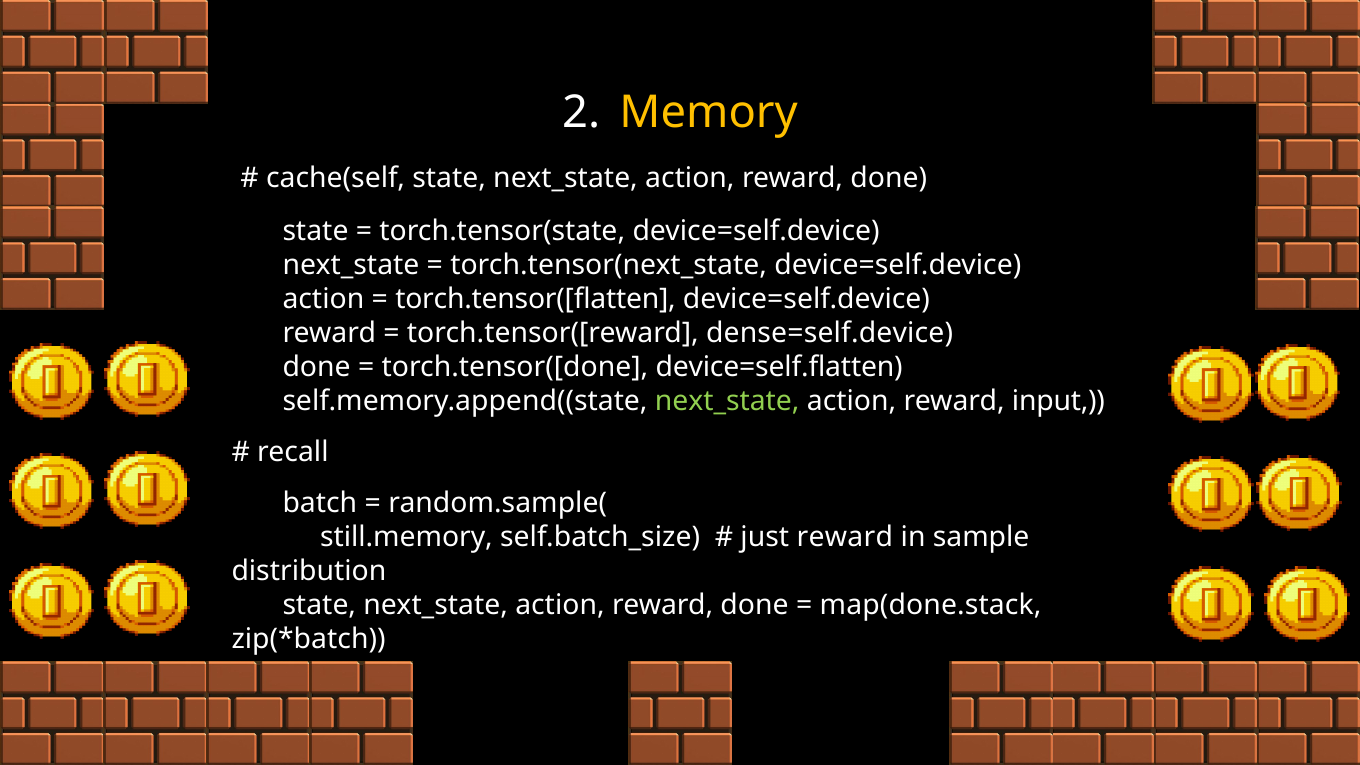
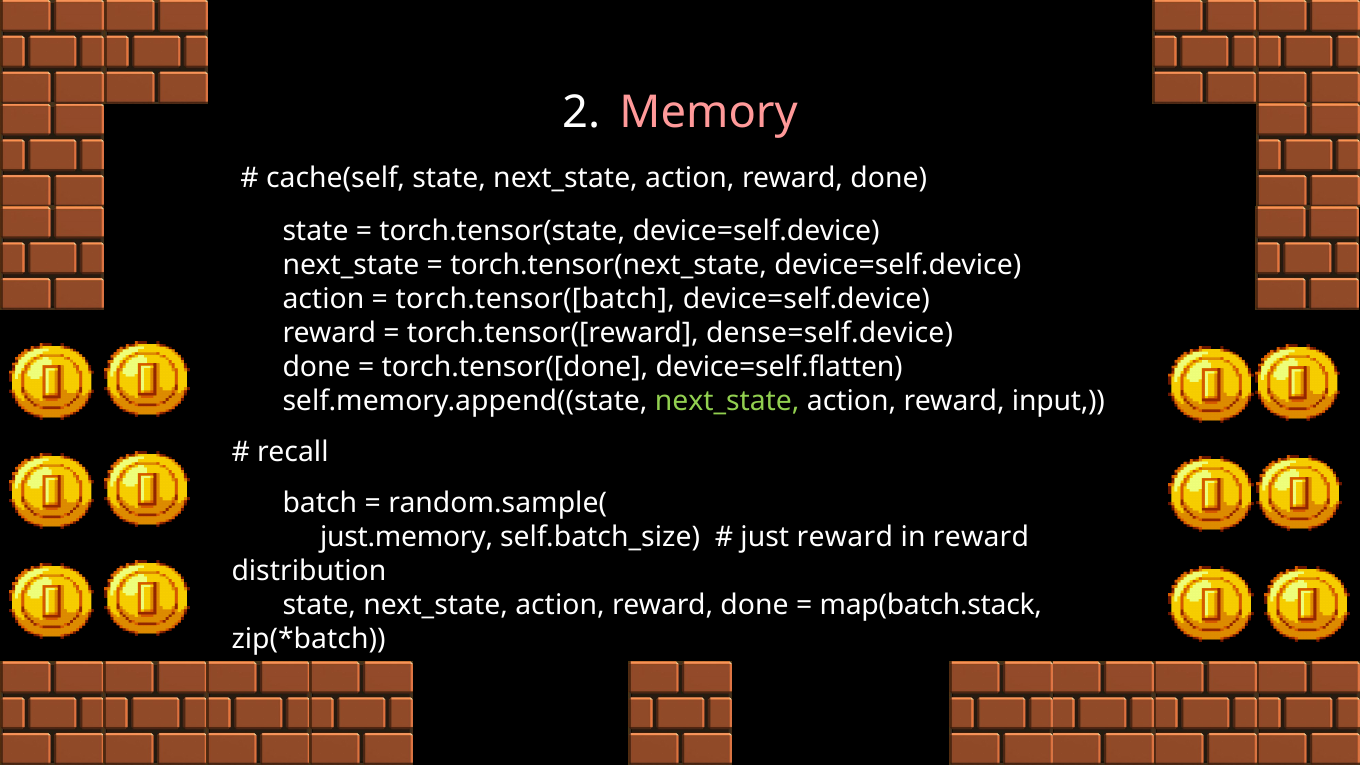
Memory colour: yellow -> pink (709, 113)
torch.tensor([flatten: torch.tensor([flatten -> torch.tensor([batch (535, 299)
still.memory: still.memory -> just.memory (407, 537)
in sample: sample -> reward (981, 537)
map(done.stack: map(done.stack -> map(batch.stack (931, 605)
